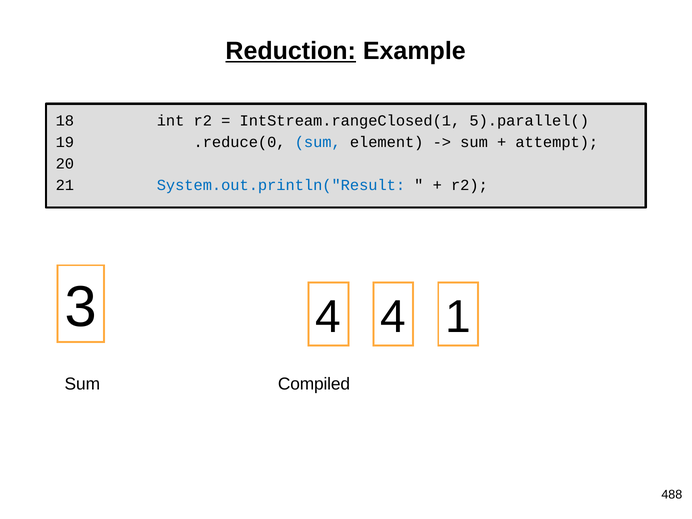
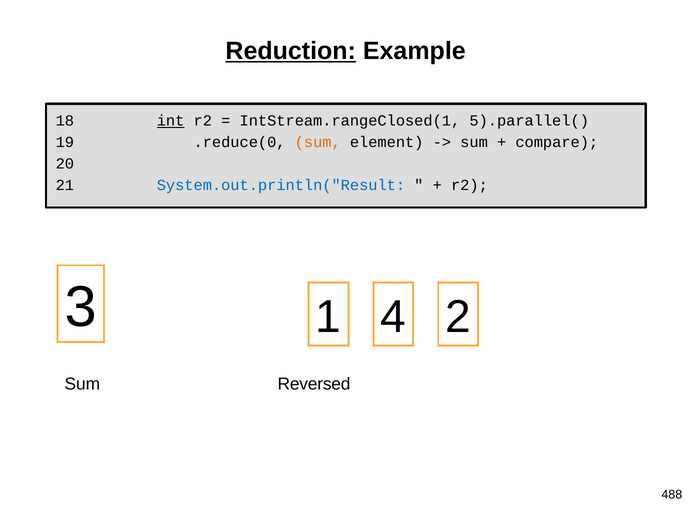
int underline: none -> present (171, 121)
sum colour: blue -> orange (318, 142)
attempt: attempt -> compare (557, 142)
3 4: 4 -> 1 (328, 317)
1: 1 -> 2 (458, 317)
Compiled: Compiled -> Reversed (314, 384)
